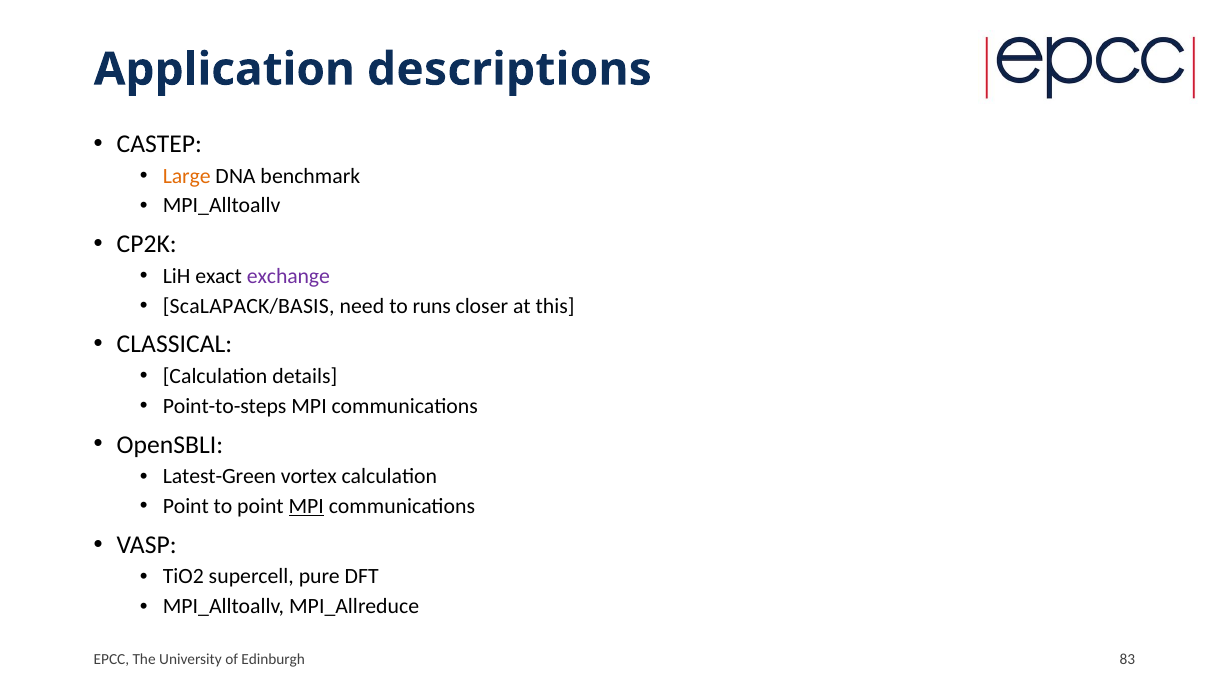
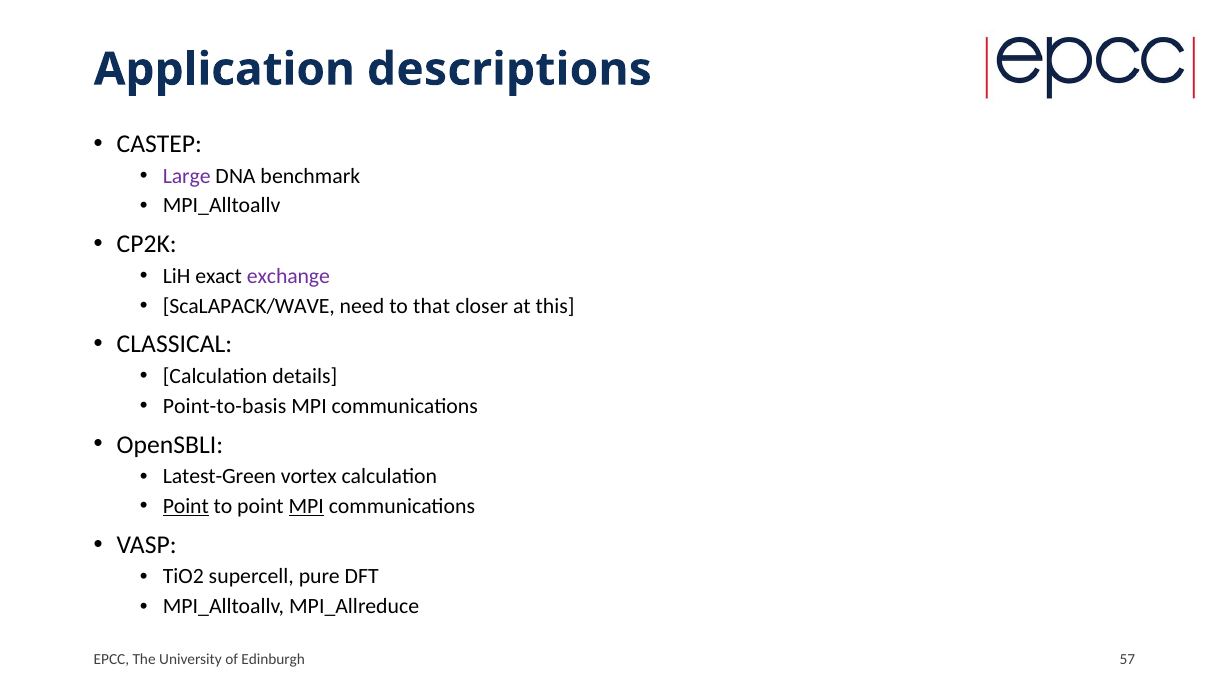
Large colour: orange -> purple (187, 176)
ScaLAPACK/BASIS: ScaLAPACK/BASIS -> ScaLAPACK/WAVE (249, 306)
runs: runs -> that (432, 306)
Point-to-steps: Point-to-steps -> Point-to-basis (225, 406)
Point underline: none -> present (186, 507)
83: 83 -> 57 (1127, 660)
